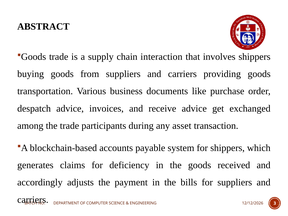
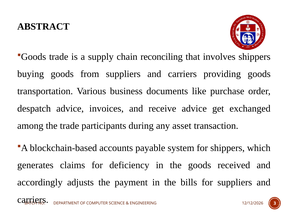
interaction: interaction -> reconciling (162, 57)
